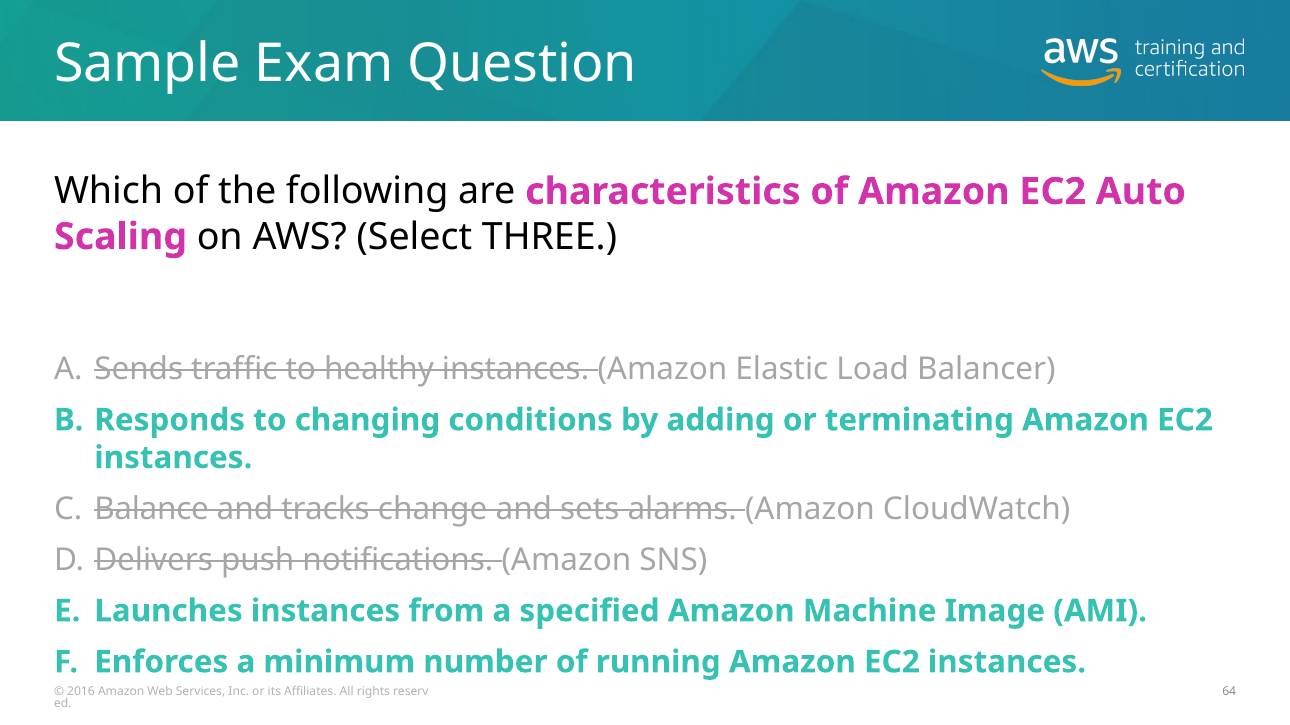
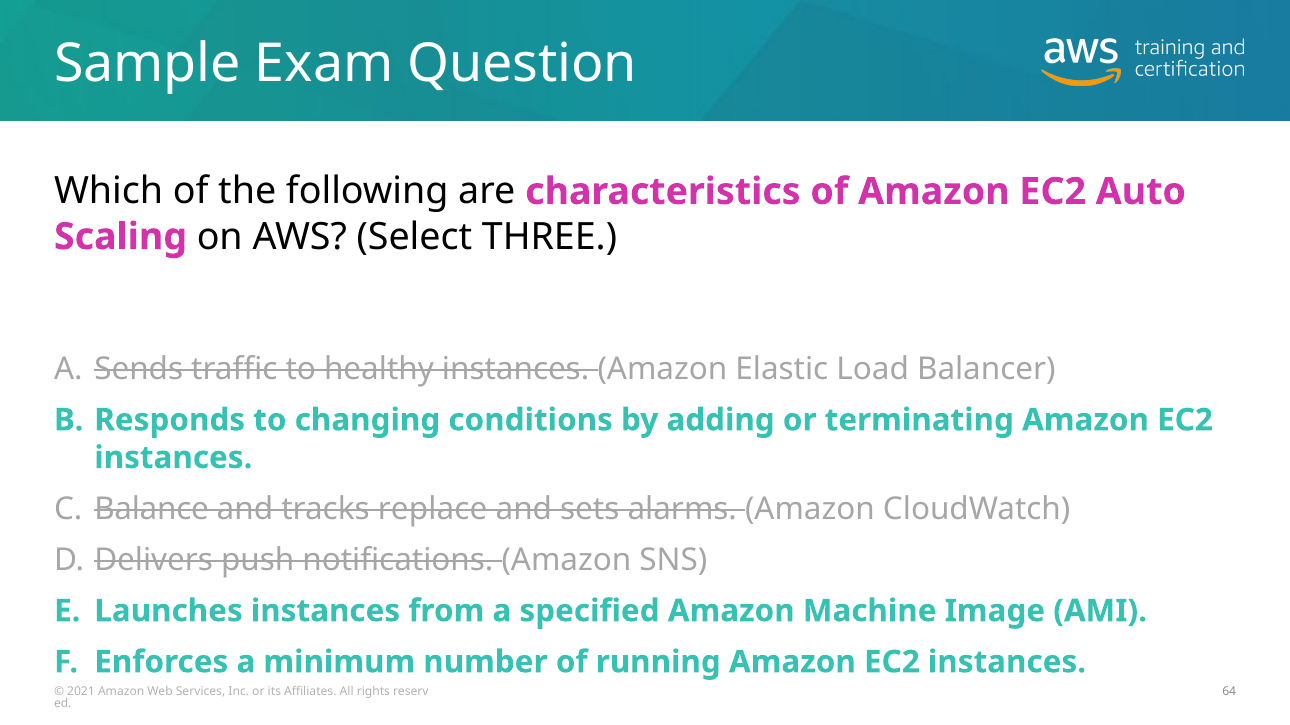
change: change -> replace (433, 509)
2016: 2016 -> 2021 (81, 692)
